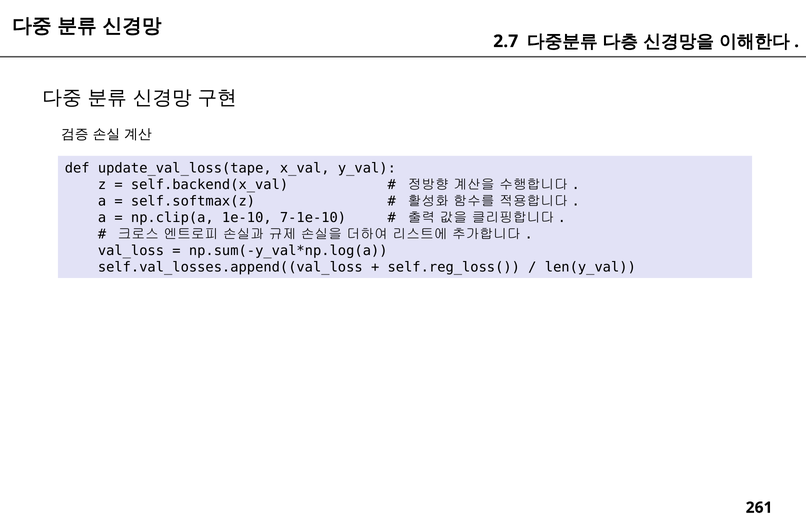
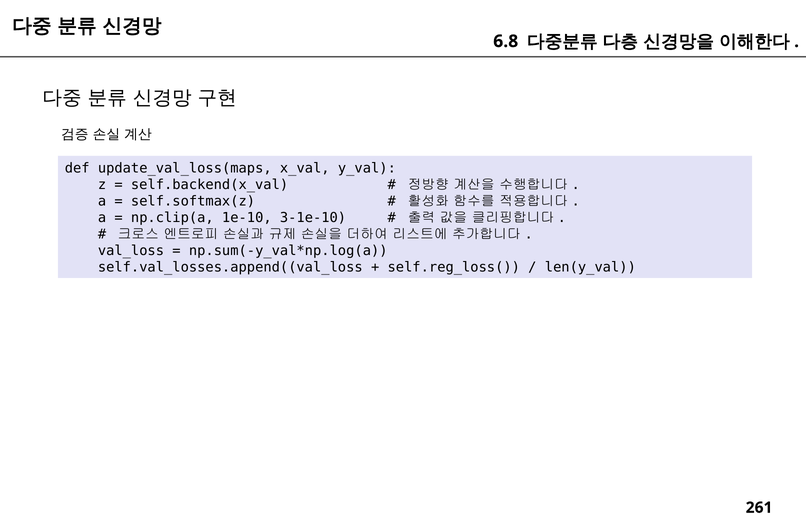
2.7: 2.7 -> 6.8 (506, 41)
update_val_loss(tape: update_val_loss(tape -> update_val_loss(maps (185, 169)
7-1e-10: 7-1e-10 -> 3-1e-10 (313, 218)
